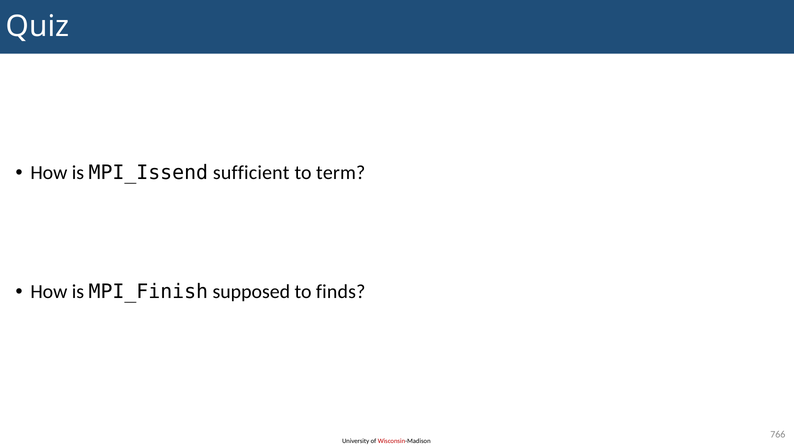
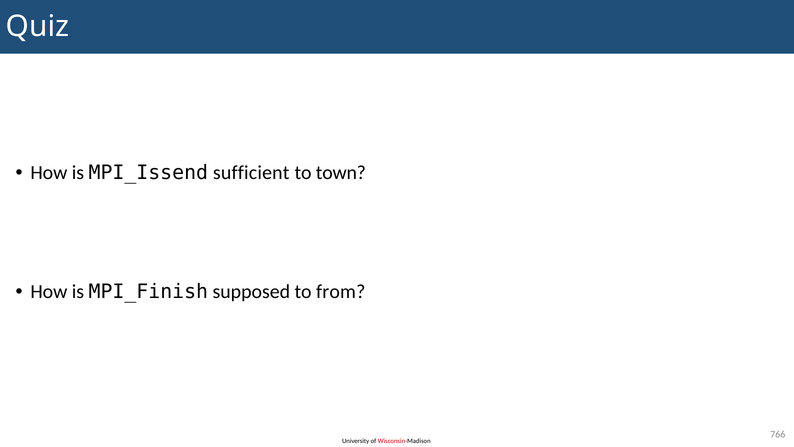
term: term -> town (341, 173)
finds: finds -> from (341, 292)
